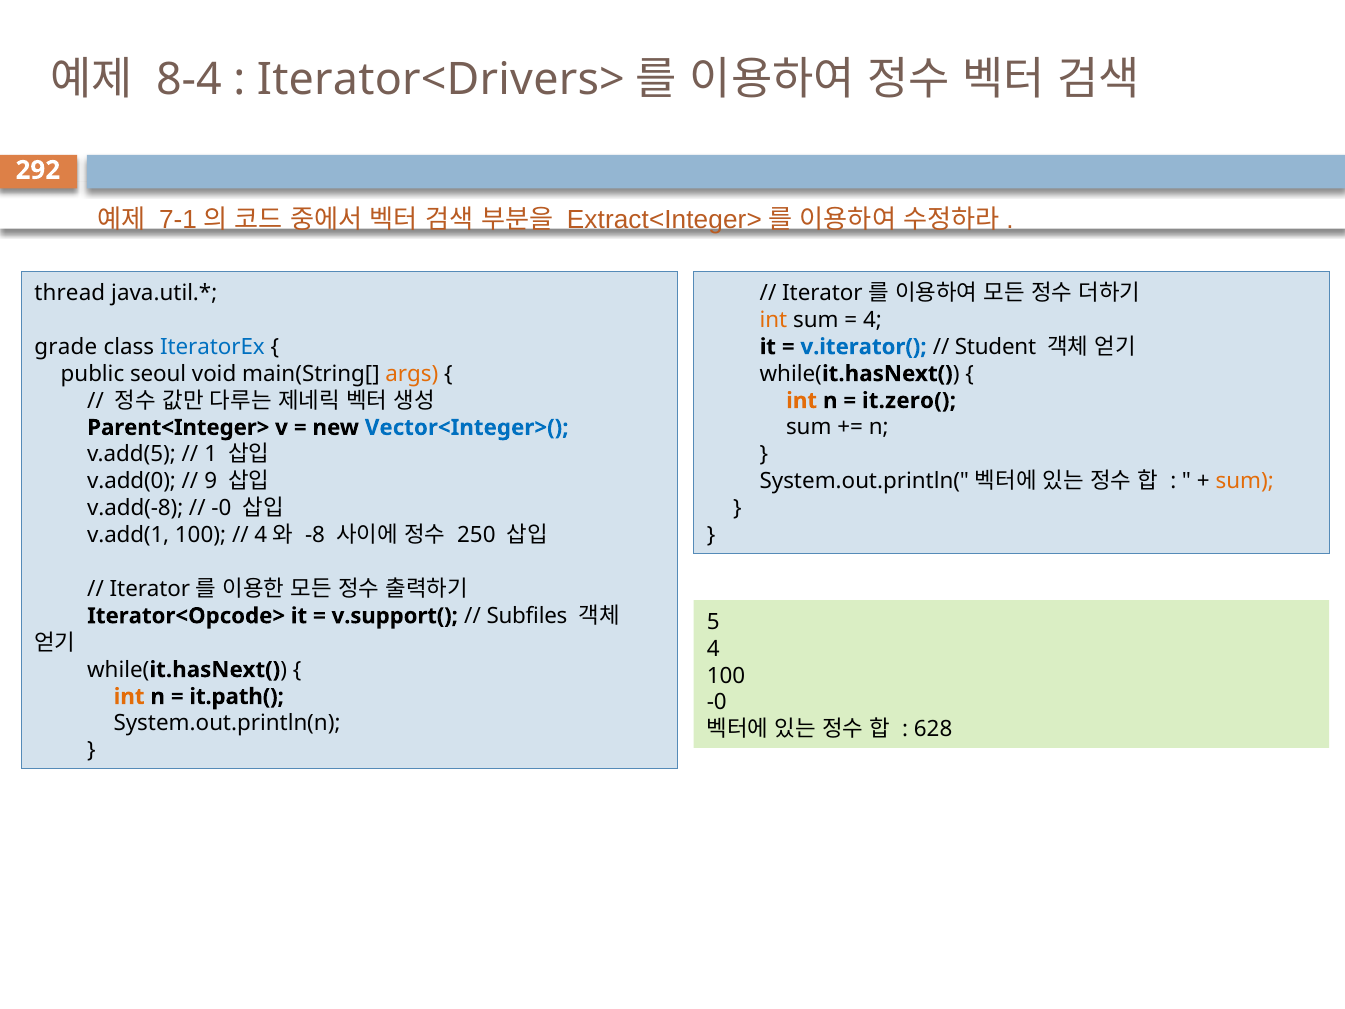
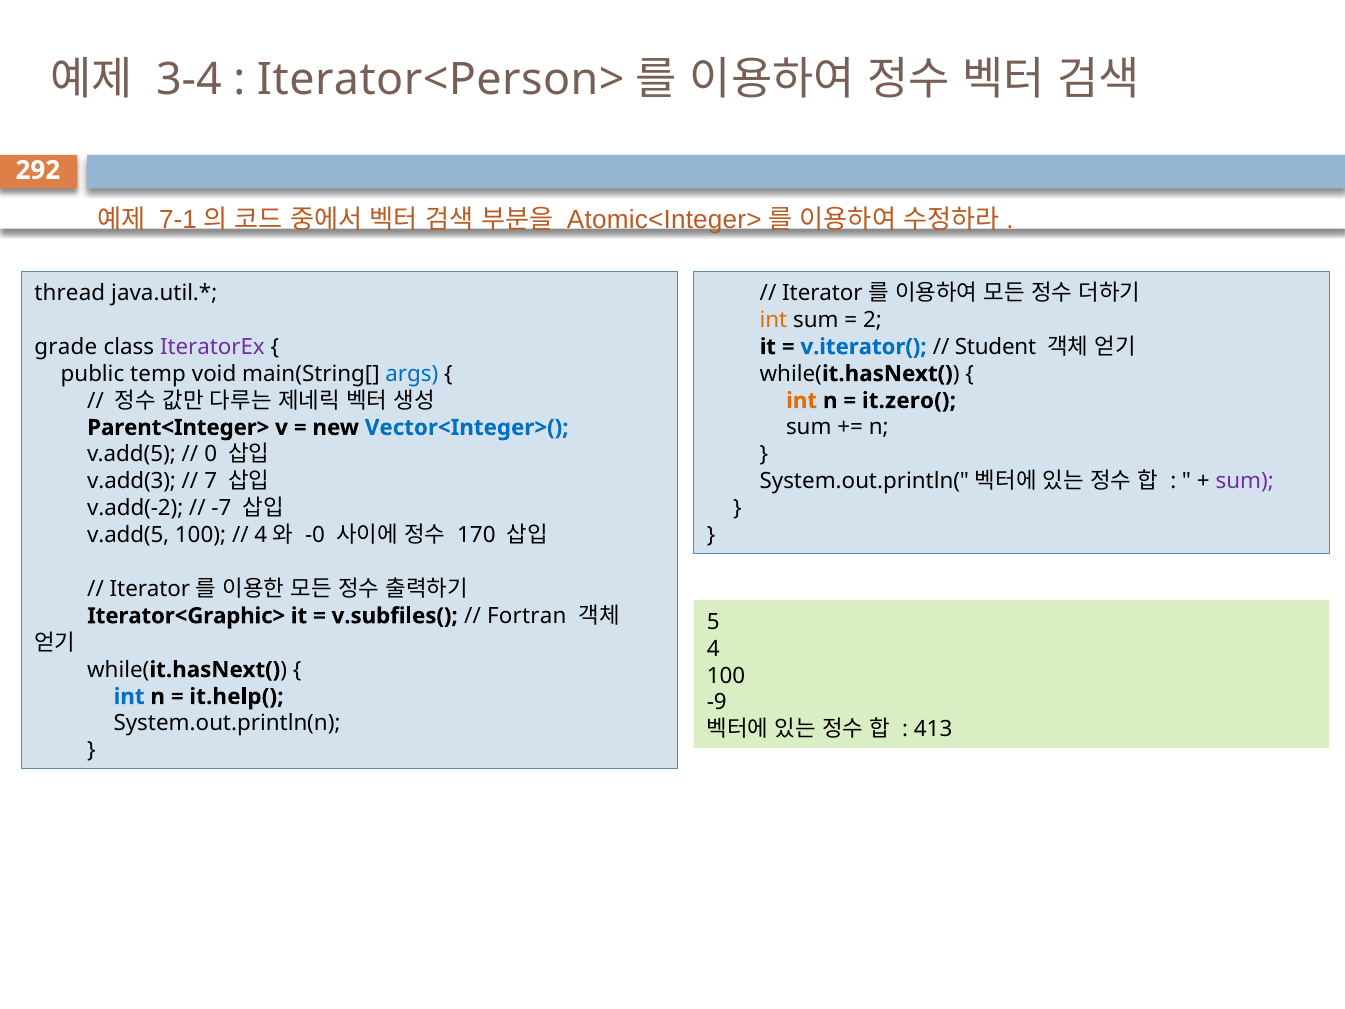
8-4: 8-4 -> 3-4 (189, 80)
Iterator<Drivers>: Iterator<Drivers> -> Iterator<Person> (441, 80)
Extract<Integer>: Extract<Integer> -> Atomic<Integer> (664, 220)
4: 4 -> 2 (873, 320)
IteratorEx colour: blue -> purple (212, 347)
seoul: seoul -> temp (158, 374)
args colour: orange -> blue (412, 374)
1: 1 -> 0 (211, 454)
v.add(0: v.add(0 -> v.add(3 (132, 481)
9: 9 -> 7 (211, 481)
sum colour: orange -> purple (1245, 481)
v.add(-8: v.add(-8 -> v.add(-2 (135, 508)
-0: -0 -> -7 (221, 508)
v.add(1: v.add(1 -> v.add(5 (128, 535)
-8: -8 -> -0 (315, 535)
250: 250 -> 170 (476, 535)
Iterator<Opcode>: Iterator<Opcode> -> Iterator<Graphic> (186, 616)
v.support(: v.support( -> v.subfiles( (395, 616)
Subfiles: Subfiles -> Fortran (527, 616)
int colour: orange -> blue (129, 696)
it.path(: it.path( -> it.help( (236, 696)
-0: -0 -> -9 (717, 702)
628: 628 -> 413 (933, 729)
